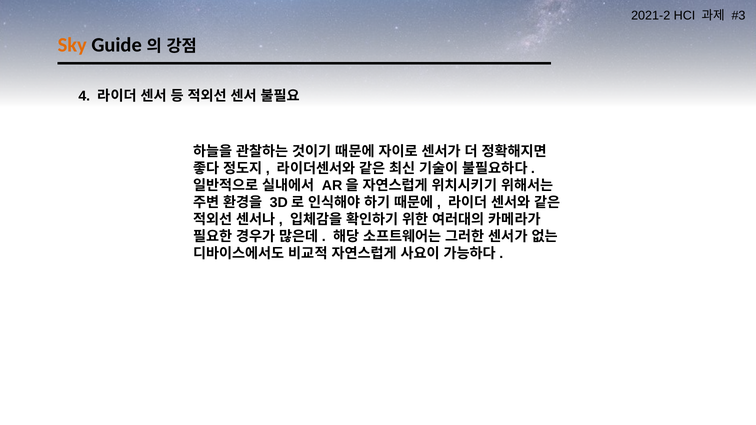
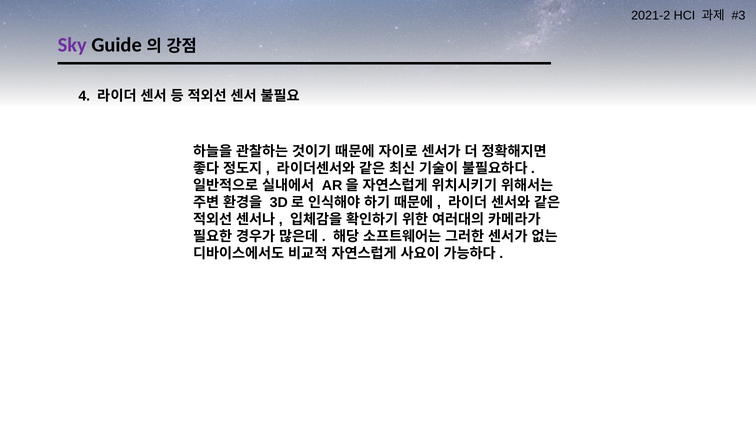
Sky colour: orange -> purple (72, 45)
